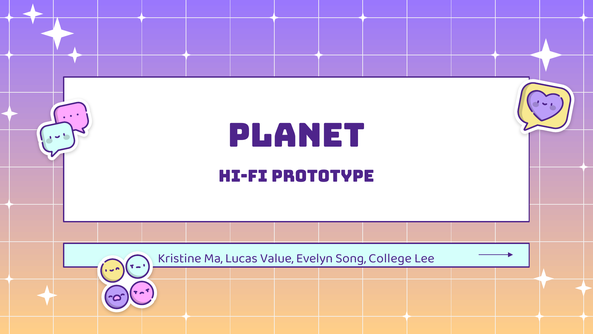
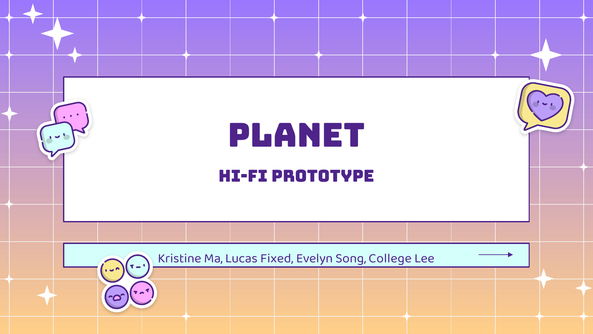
Value: Value -> Fixed (277, 258)
